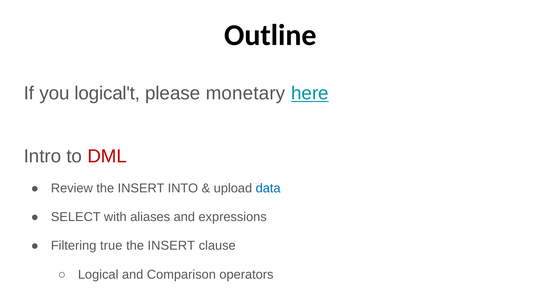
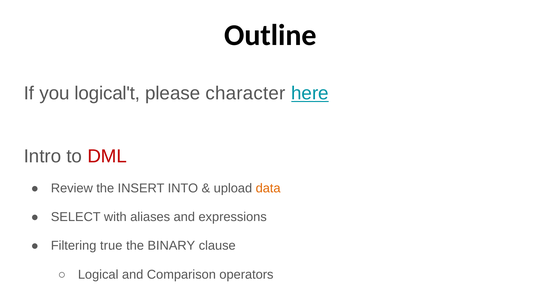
monetary: monetary -> character (246, 93)
data colour: blue -> orange (268, 188)
INSERT: INSERT -> BINARY (171, 245)
